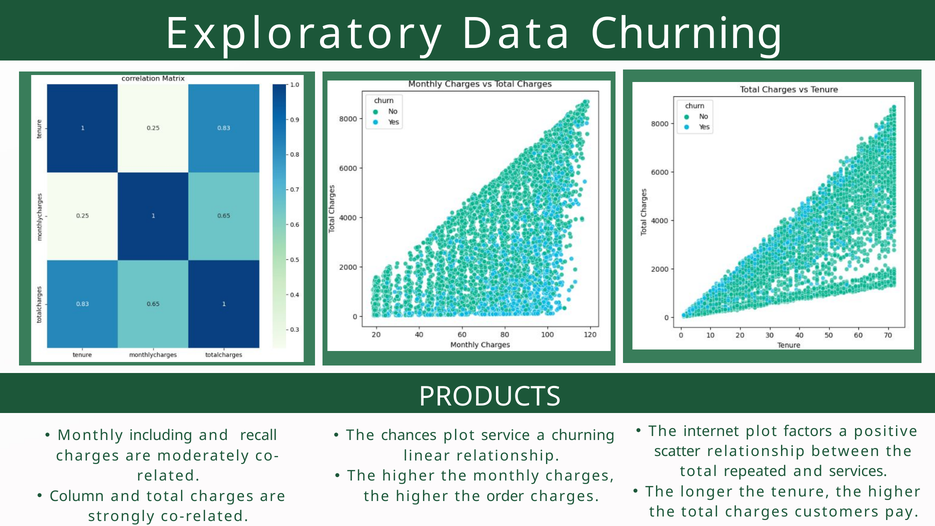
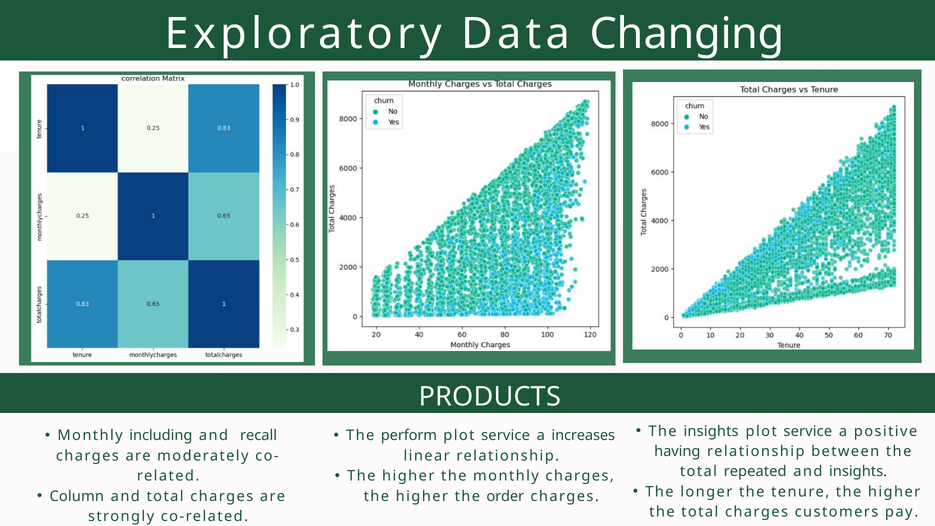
Data Churning: Churning -> Changing (687, 34)
The internet: internet -> insights (711, 431)
factors: factors -> service (808, 431)
chances: chances -> perform (409, 436)
a churning: churning -> increases (583, 436)
scatter: scatter -> having (677, 451)
and services: services -> insights (858, 472)
